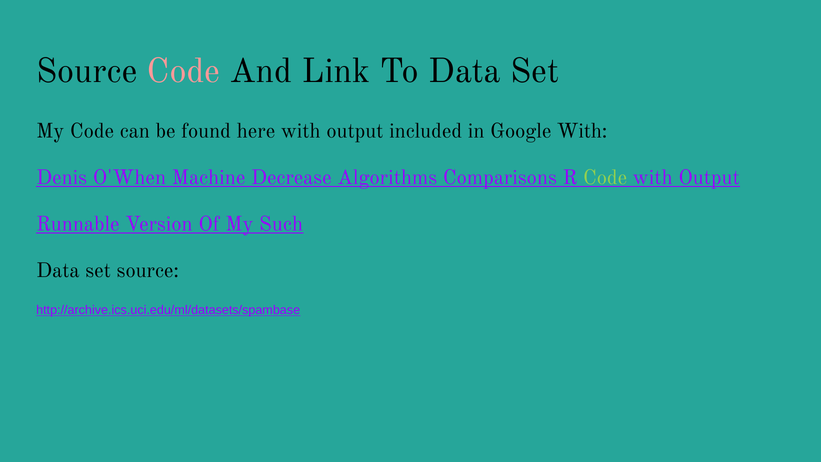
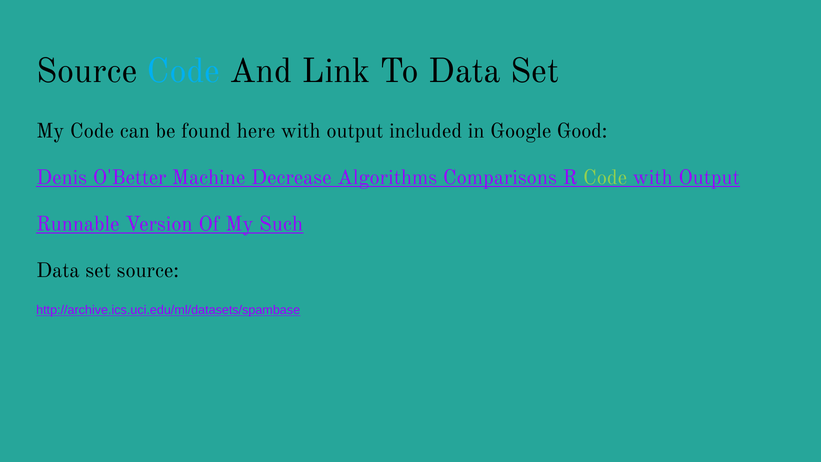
Code colour: pink -> light blue (184, 71)
Google With: With -> Good (582, 131)
O'When: O'When -> O'Better (130, 177)
